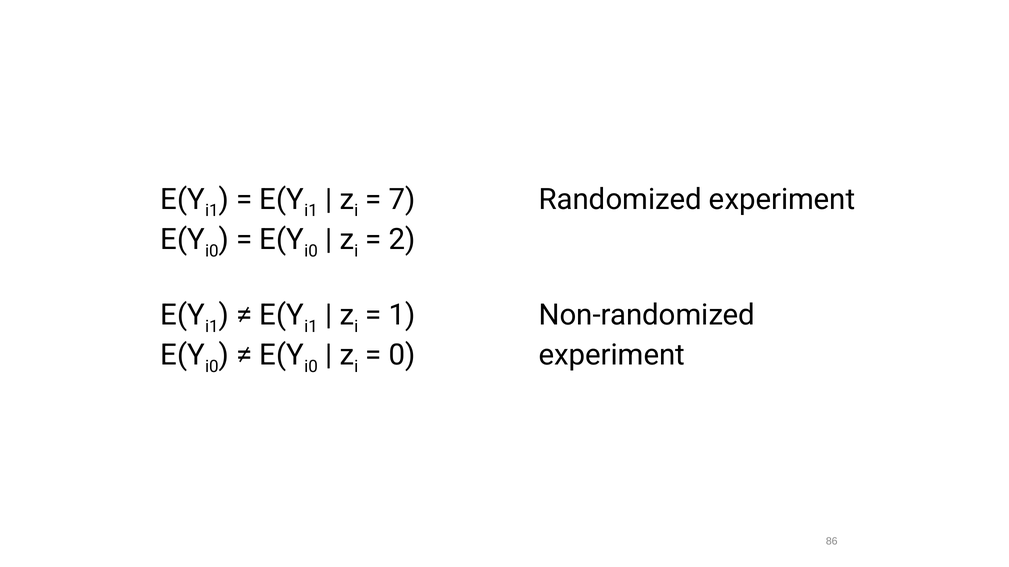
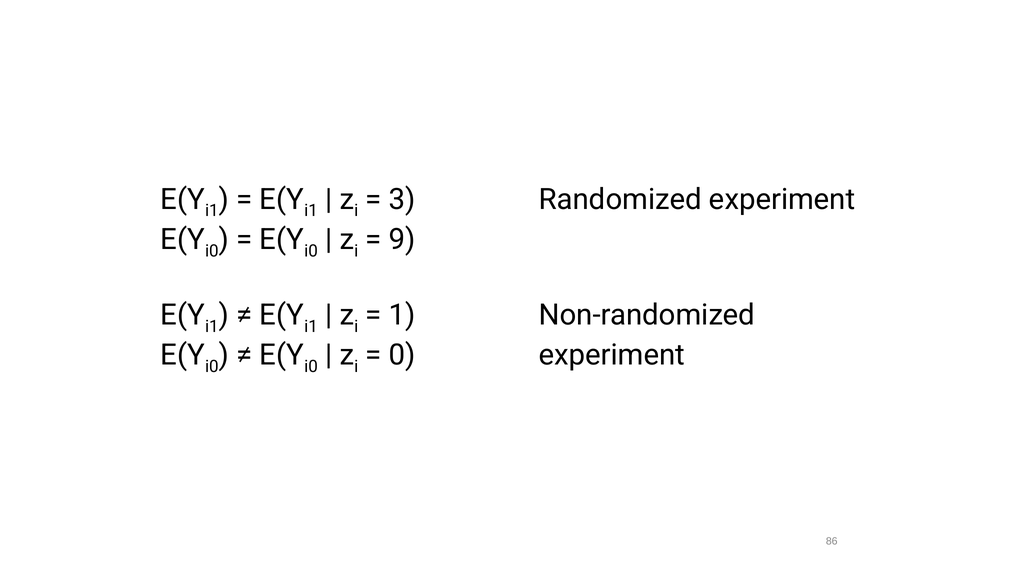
7: 7 -> 3 (402, 200)
2: 2 -> 9 (402, 240)
